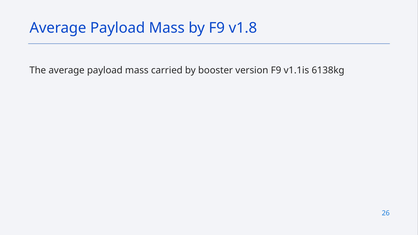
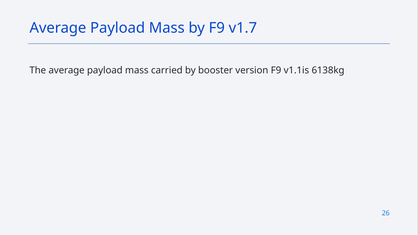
v1.8: v1.8 -> v1.7 (243, 28)
